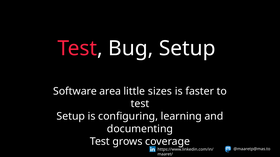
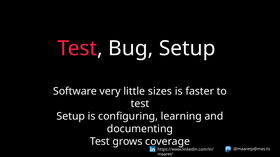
area: area -> very (110, 91)
